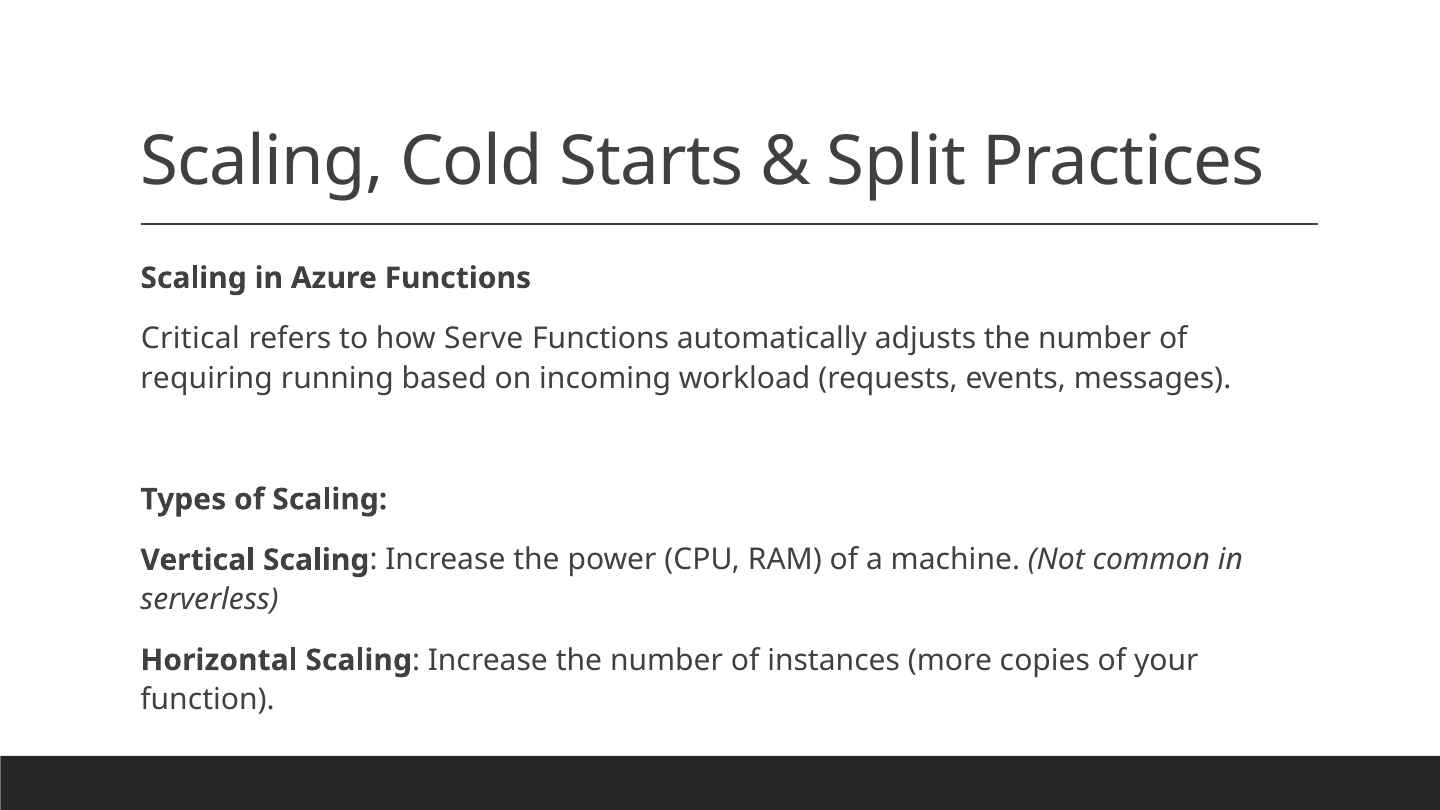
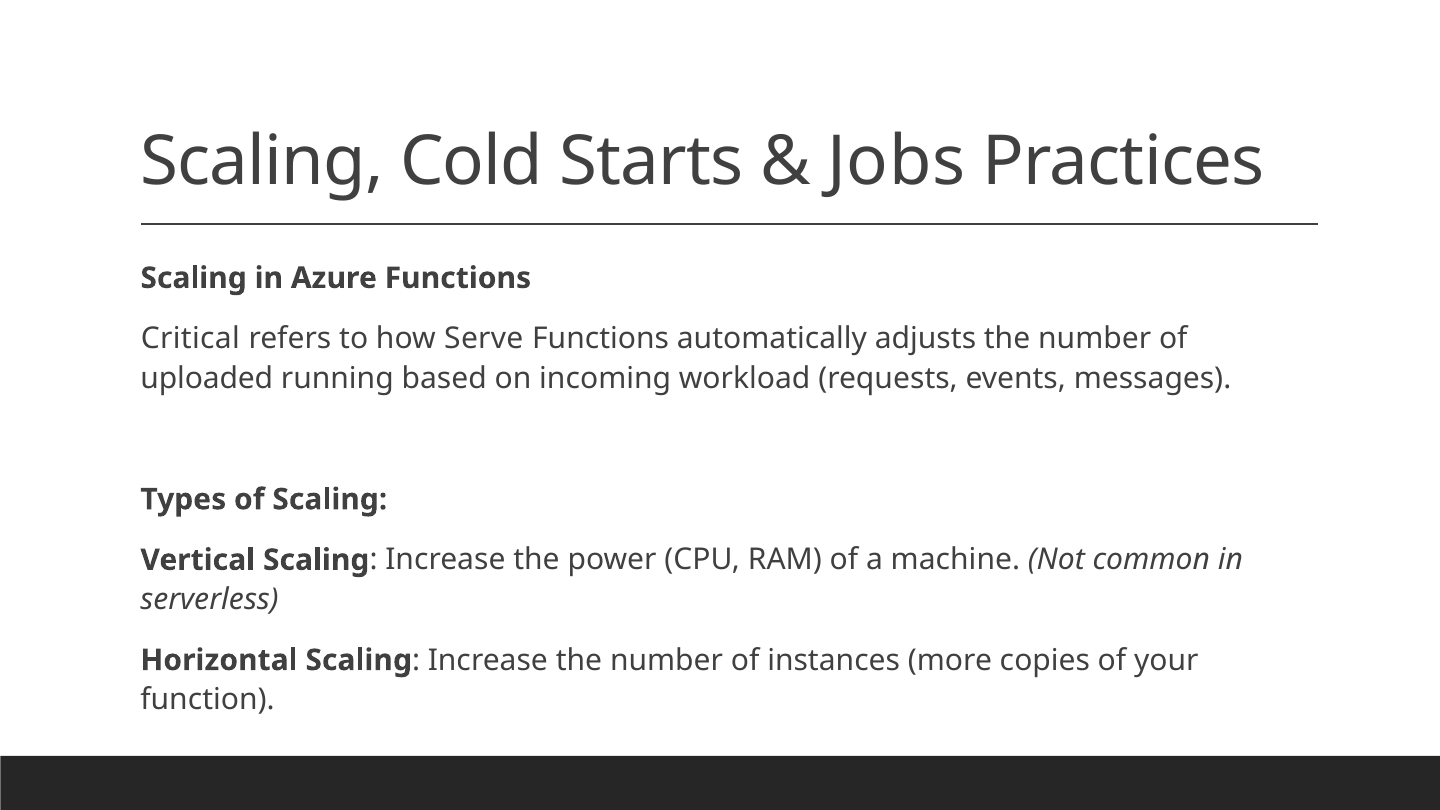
Split: Split -> Jobs (896, 162)
requiring: requiring -> uploaded (207, 378)
